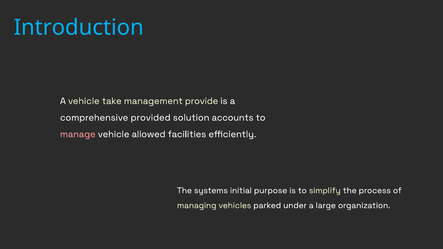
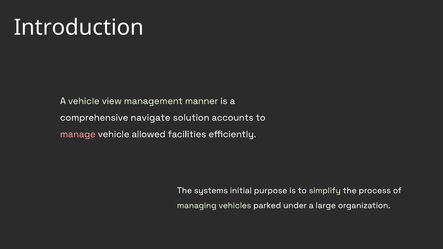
Introduction colour: light blue -> white (79, 27)
take: take -> view (112, 101)
provide: provide -> manner (202, 101)
provided: provided -> navigate (151, 118)
